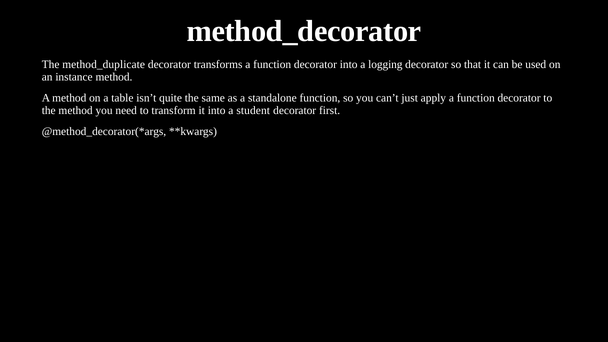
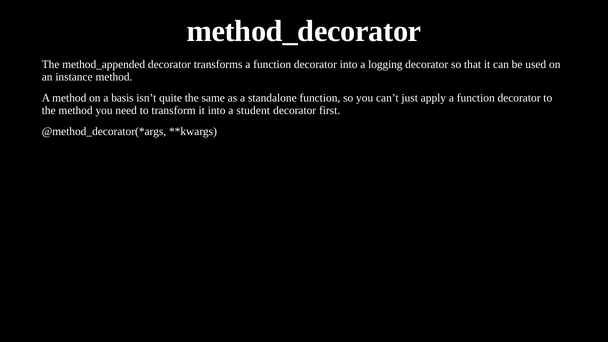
method_duplicate: method_duplicate -> method_appended (104, 65)
table: table -> basis (122, 98)
